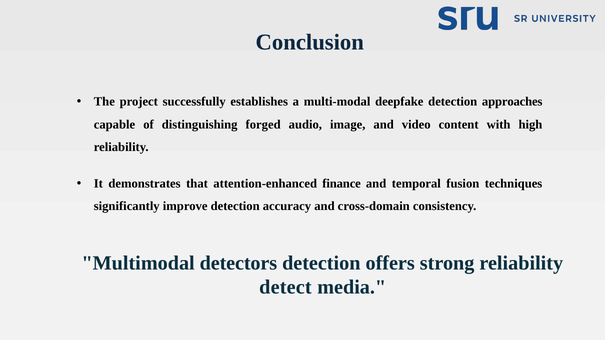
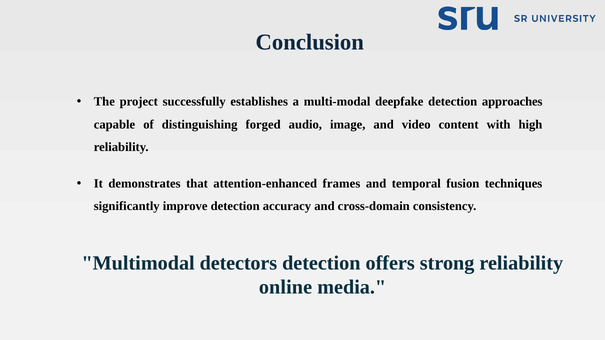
finance: finance -> frames (341, 184)
detect: detect -> online (286, 288)
